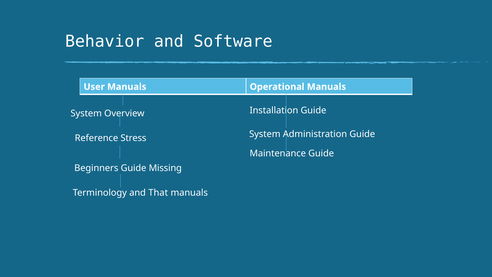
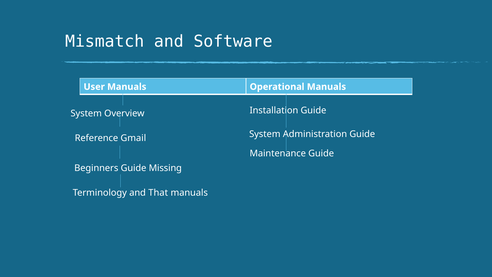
Behavior: Behavior -> Mismatch (105, 41)
Stress: Stress -> Gmail (133, 138)
